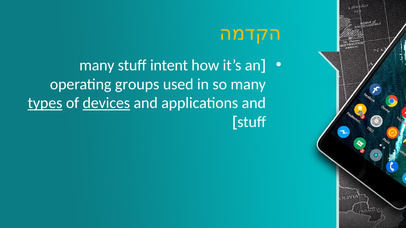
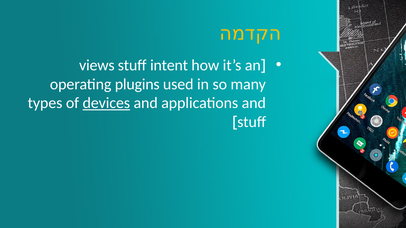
many: many -> views (97, 65)
groups: groups -> plugins (137, 84)
types underline: present -> none (45, 103)
